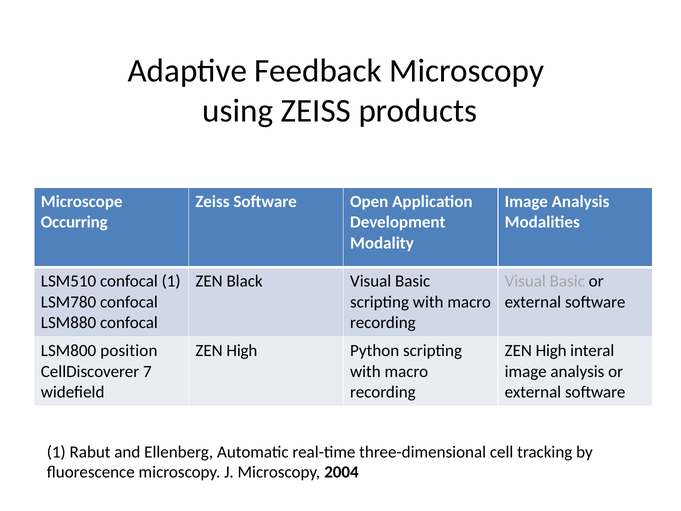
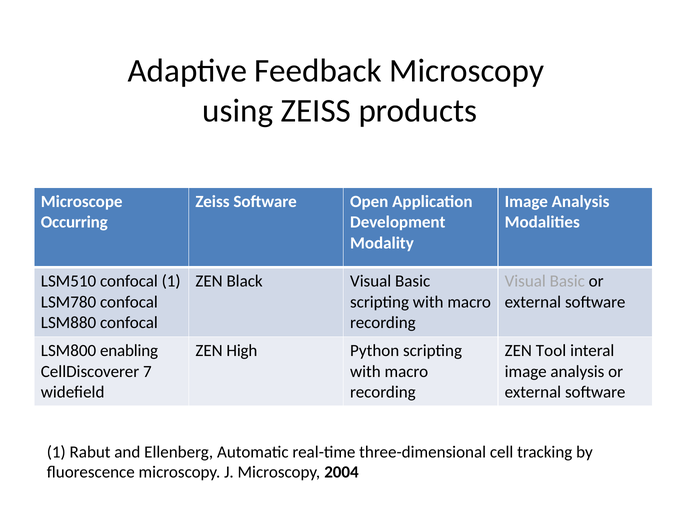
position: position -> enabling (129, 351)
High: High -> Tool (551, 351)
